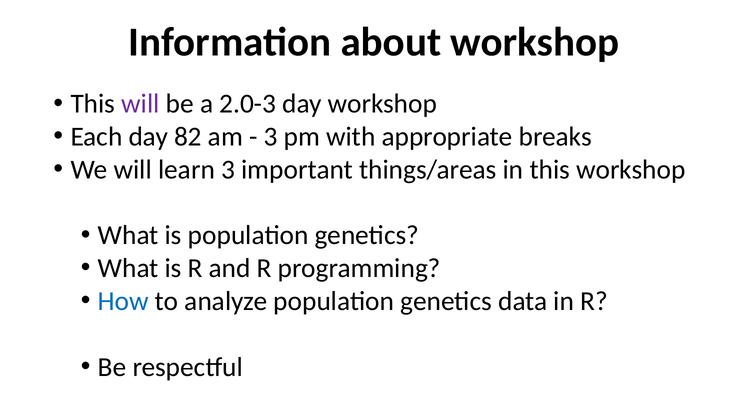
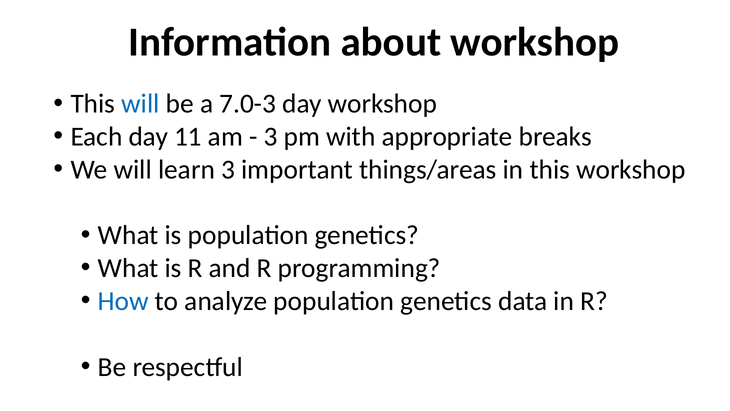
will colour: purple -> blue (140, 104)
2.0-3: 2.0-3 -> 7.0-3 (248, 104)
82: 82 -> 11 (188, 137)
